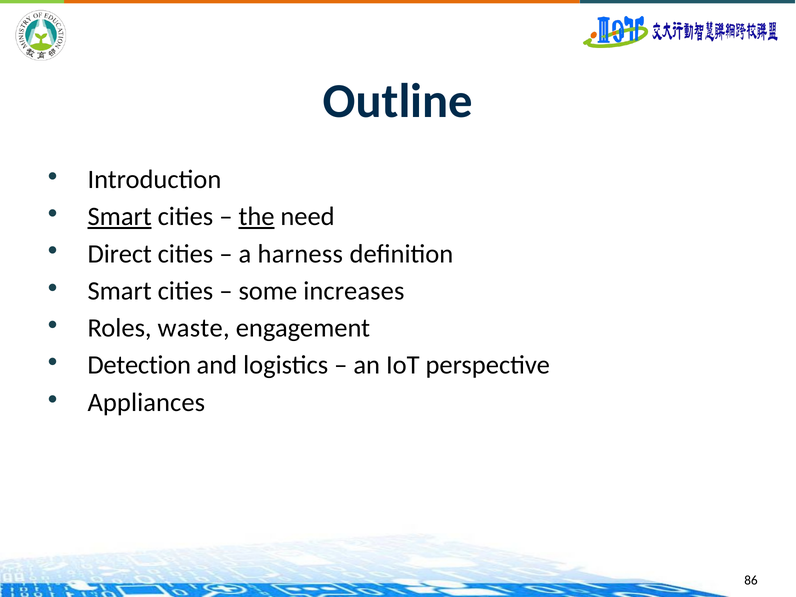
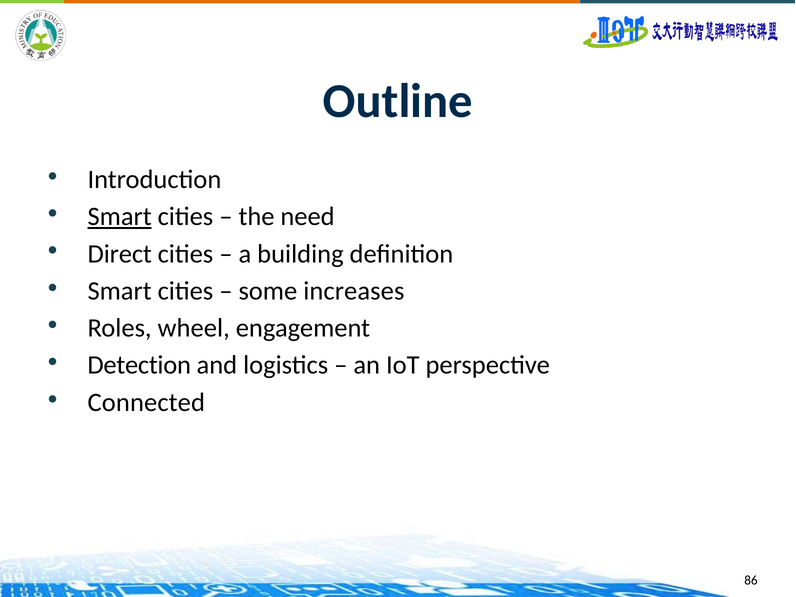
the underline: present -> none (257, 217)
harness: harness -> building (300, 254)
waste: waste -> wheel (194, 328)
Appliances: Appliances -> Connected (146, 402)
